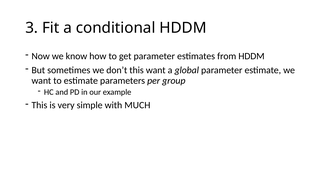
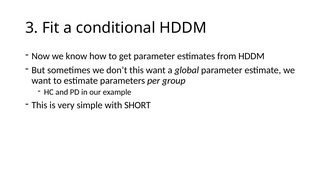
MUCH: MUCH -> SHORT (137, 105)
